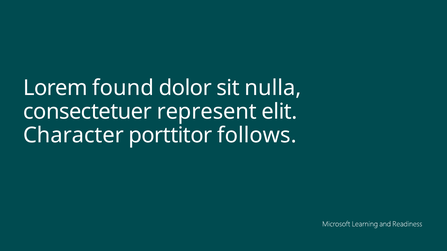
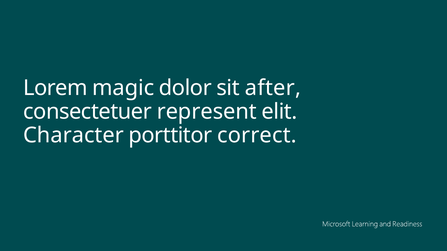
found: found -> magic (123, 88)
nulla: nulla -> after (273, 88)
follows: follows -> correct (257, 136)
